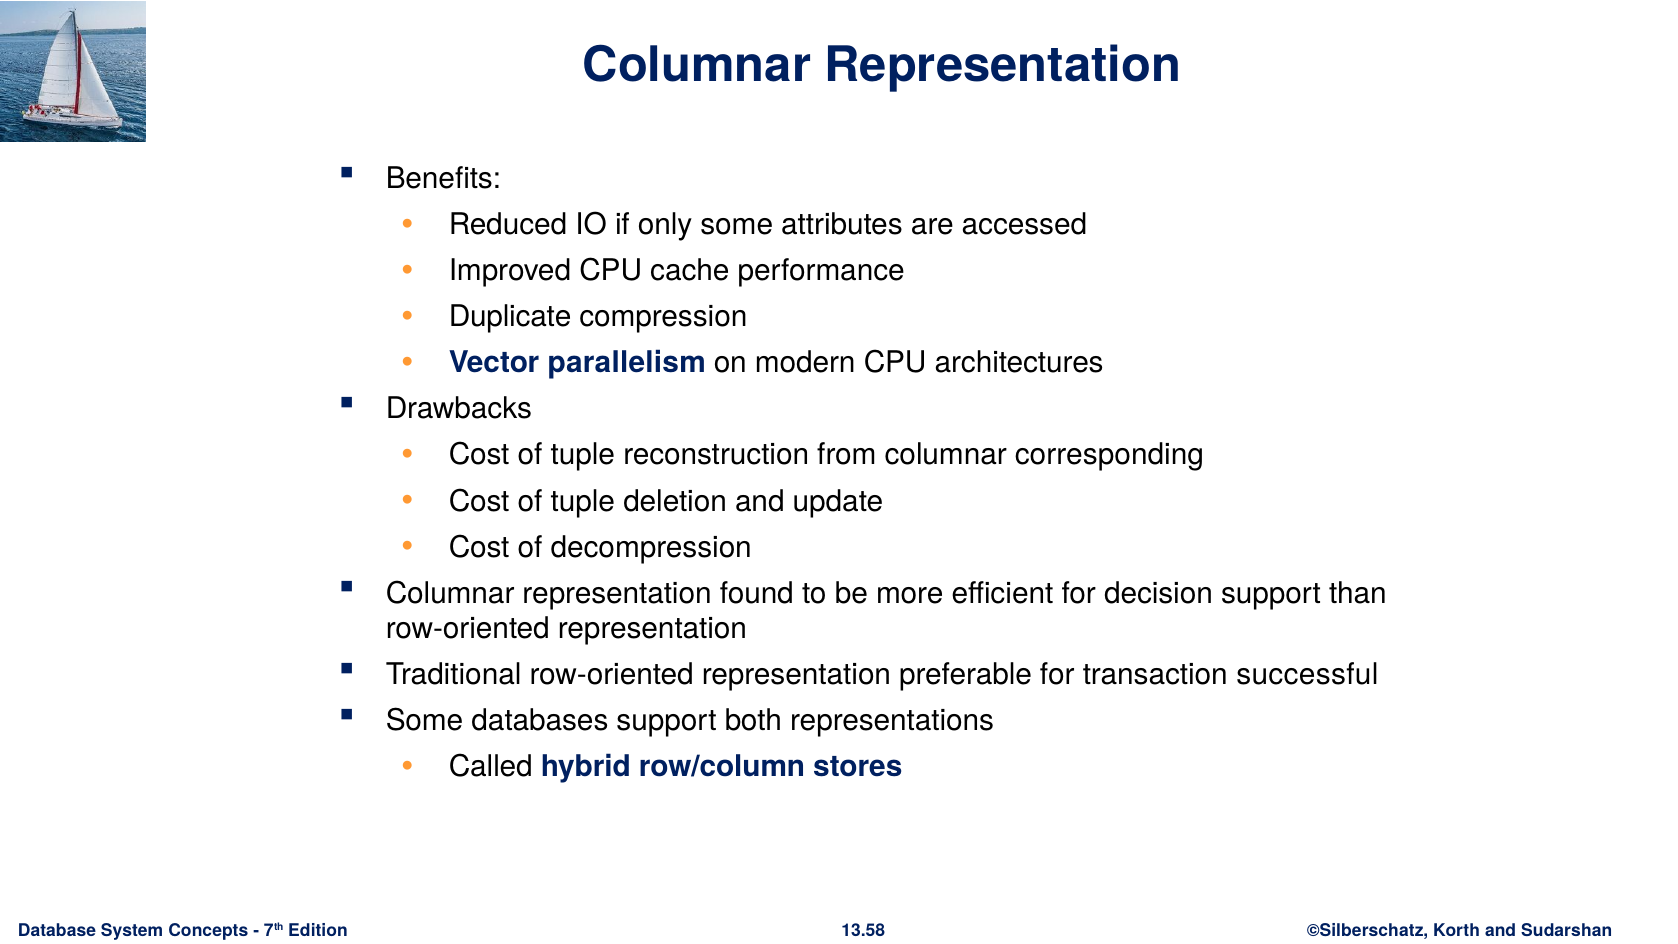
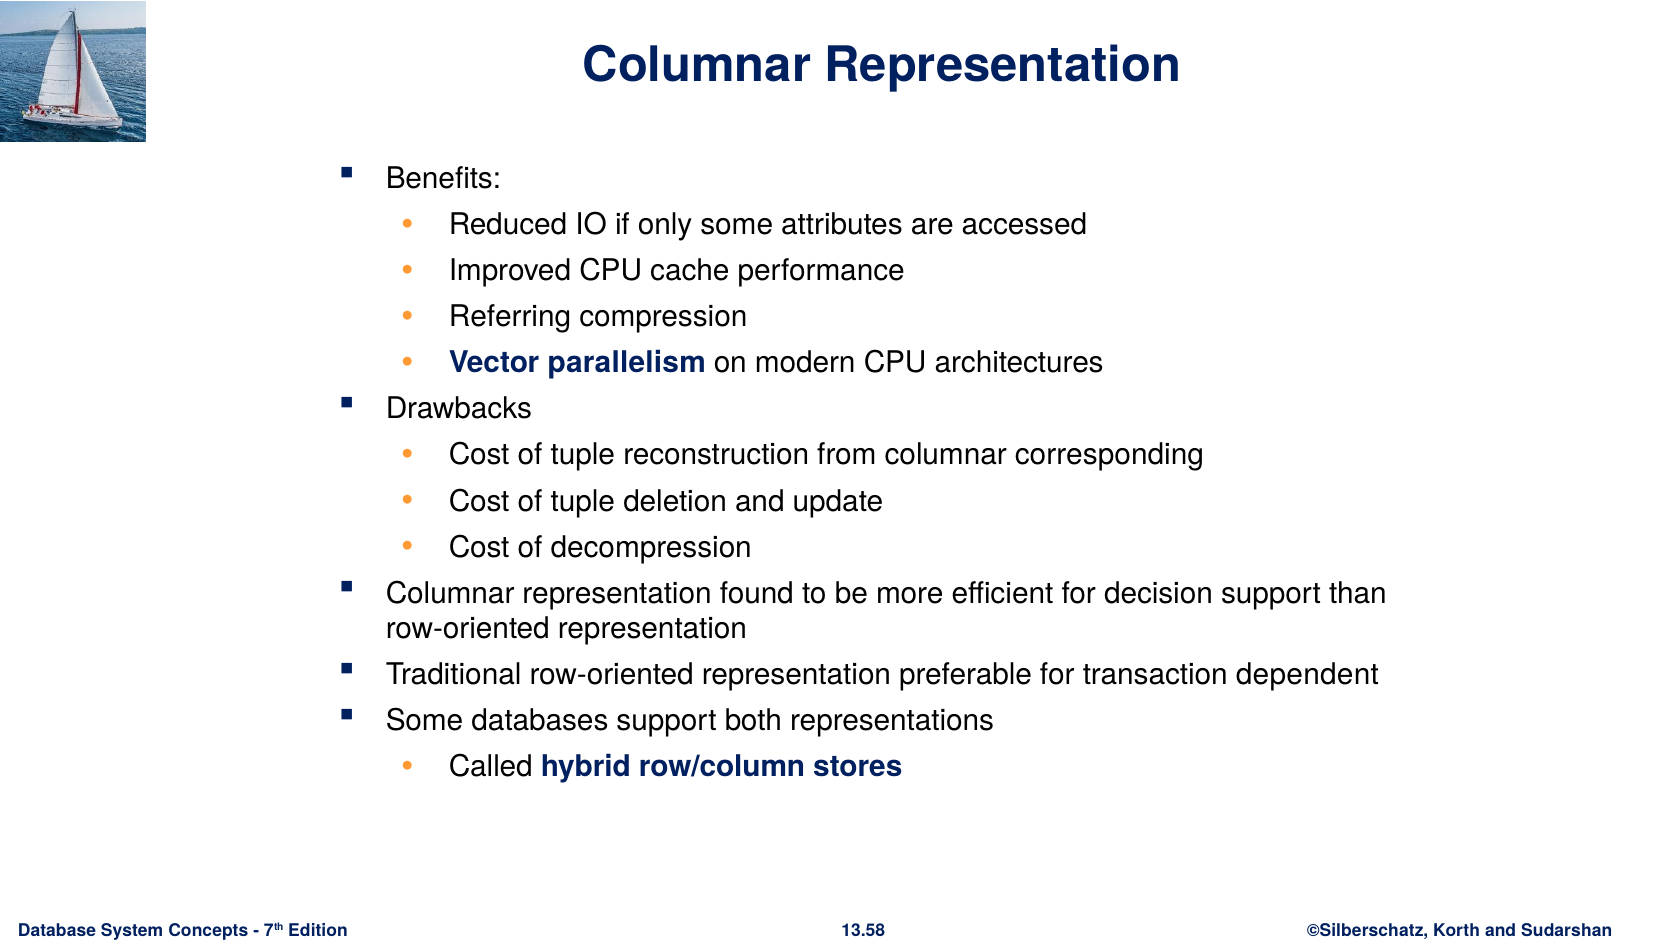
Duplicate: Duplicate -> Referring (510, 317)
successful: successful -> dependent (1307, 675)
